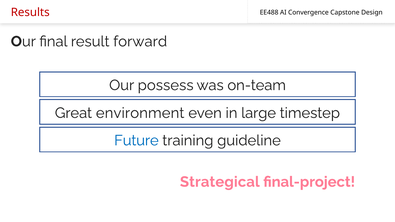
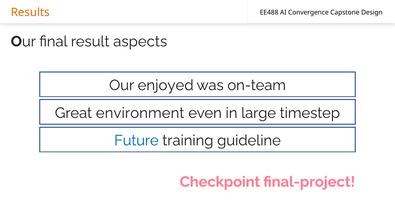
Results colour: red -> orange (30, 12)
forward: forward -> aspects (140, 42)
possess: possess -> enjoyed (166, 85)
Strategical: Strategical -> Checkpoint (220, 182)
